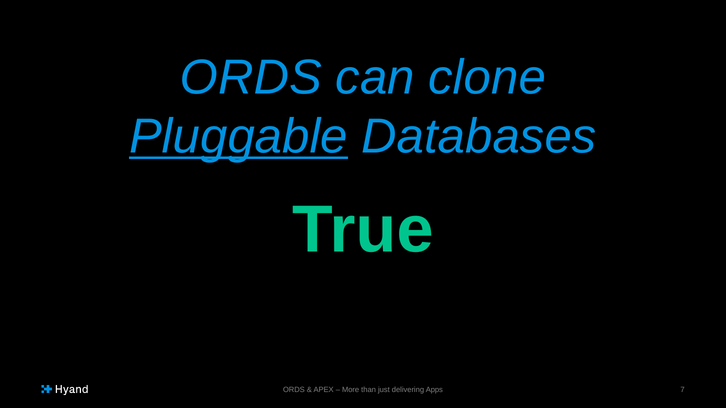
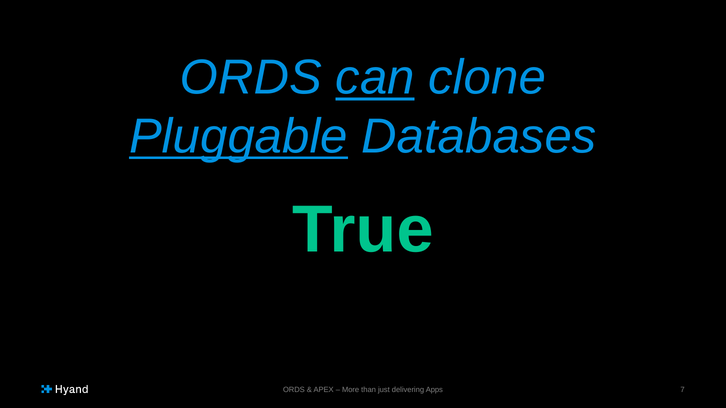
can underline: none -> present (375, 78)
